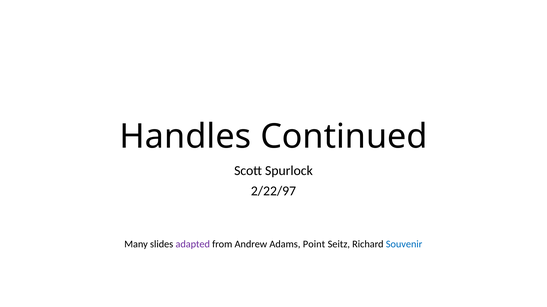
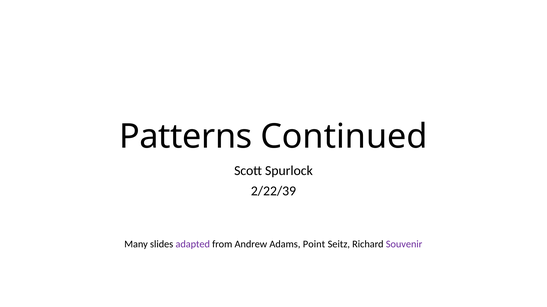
Handles: Handles -> Patterns (186, 137)
2/22/97: 2/22/97 -> 2/22/39 (273, 191)
Souvenir colour: blue -> purple (404, 245)
